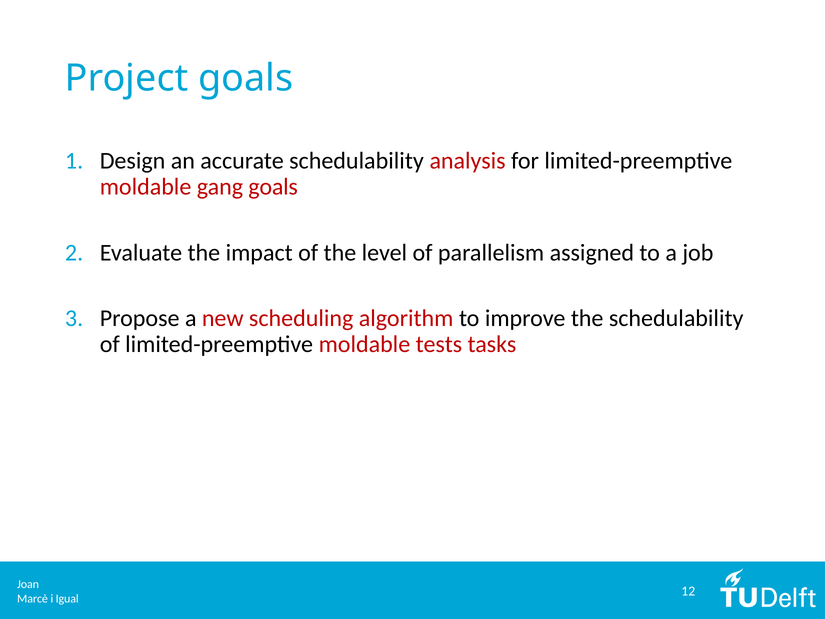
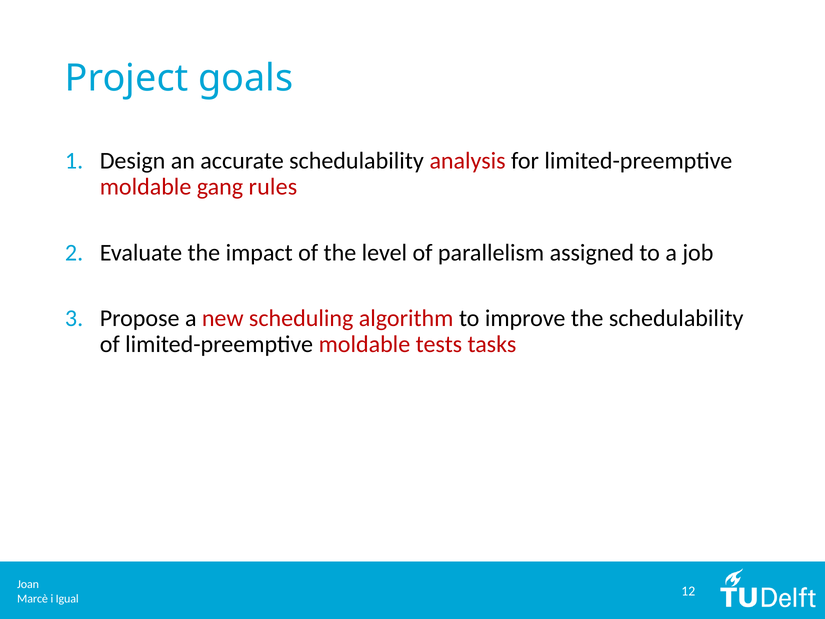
gang goals: goals -> rules (273, 187)
